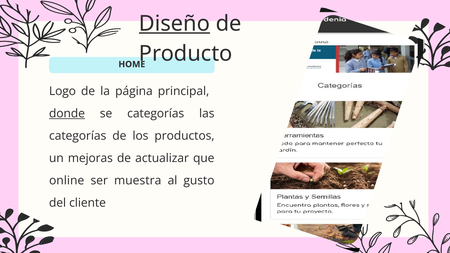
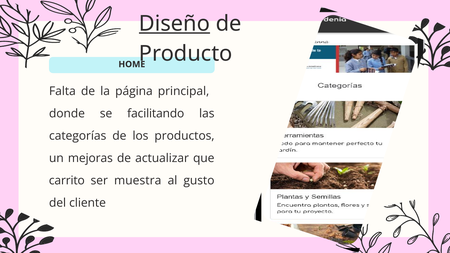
Logo: Logo -> Falta (62, 91)
donde underline: present -> none (67, 114)
se categorías: categorías -> facilitando (156, 114)
online: online -> carrito (67, 181)
